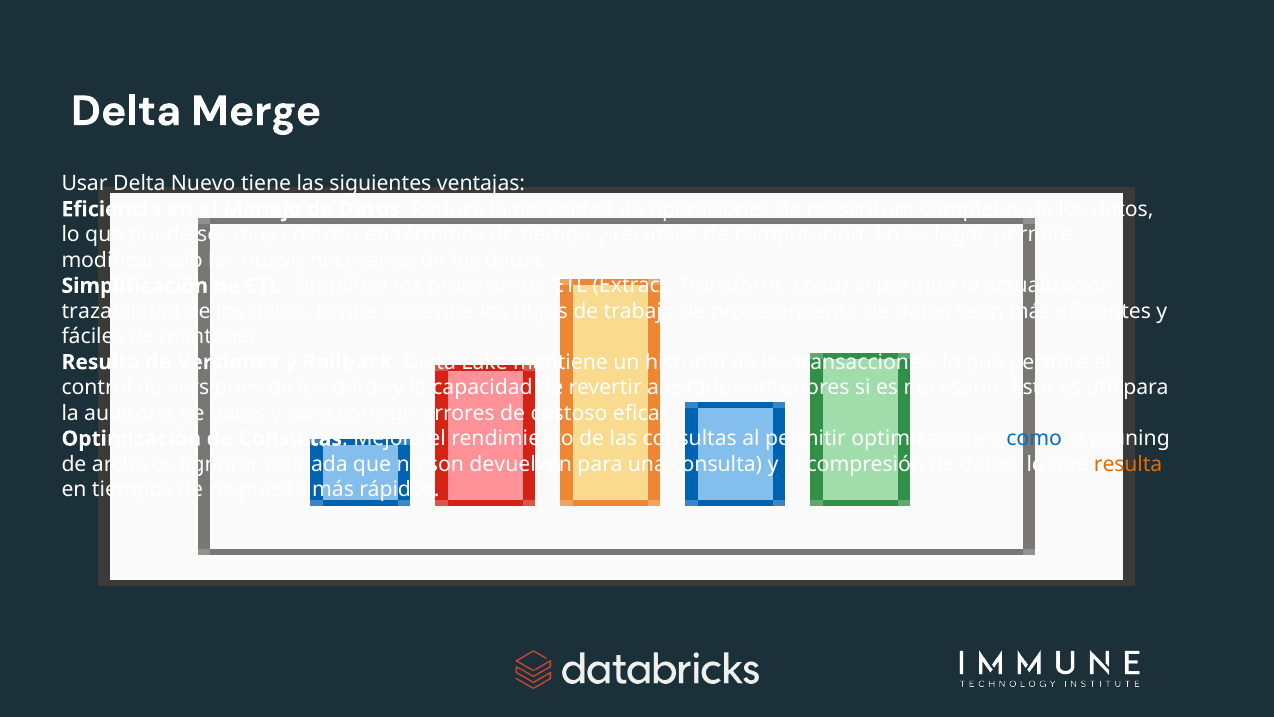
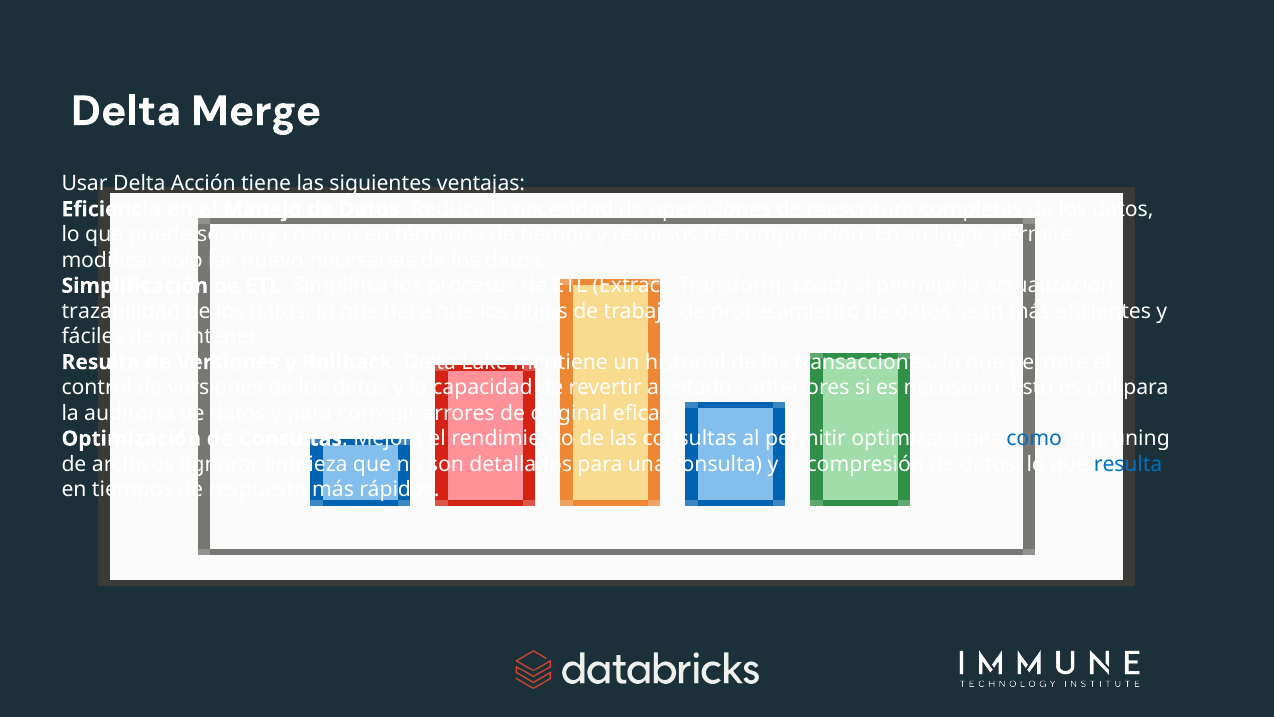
Delta Nuevo: Nuevo -> Acción (203, 184)
de costoso: costoso -> original (569, 413)
refinada: refinada -> limpieza (306, 464)
devuelven: devuelven -> detallados (521, 464)
resulta colour: orange -> blue (1128, 464)
